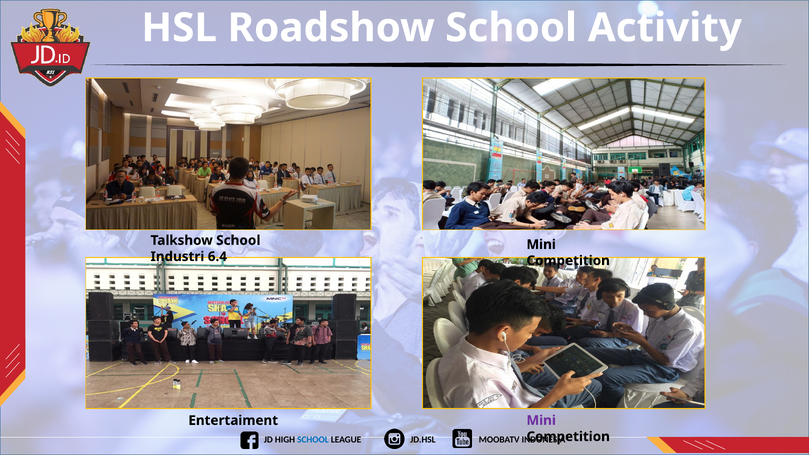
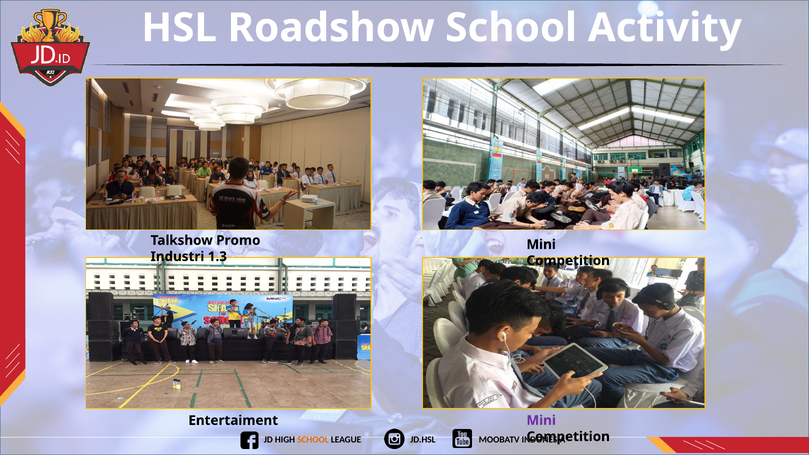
Talkshow School: School -> Promo (238, 240)
6.4: 6.4 -> 1.3 (217, 257)
SCHOOL colour: blue -> orange (313, 440)
